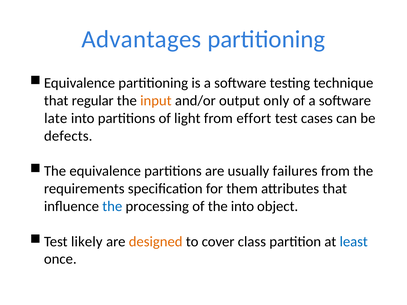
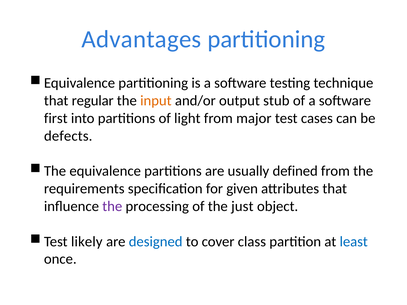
only: only -> stub (276, 101)
late: late -> first (56, 118)
effort: effort -> major (254, 118)
failures: failures -> defined (295, 171)
them: them -> given (242, 189)
the colour: blue -> purple (112, 206)
the into: into -> just (242, 206)
designed colour: orange -> blue (156, 242)
